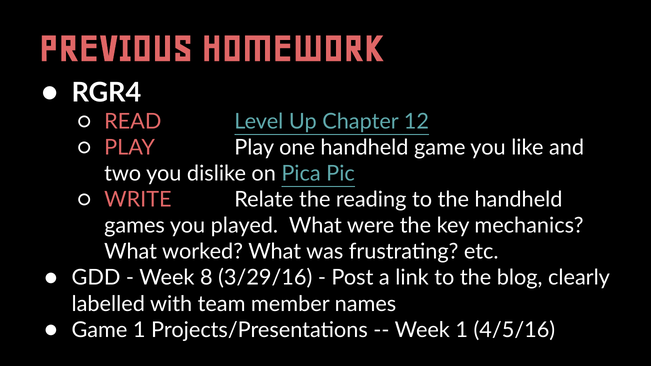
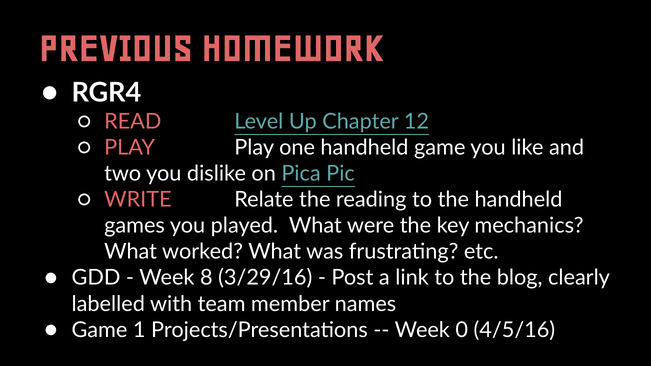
Week 1: 1 -> 0 (462, 330)
